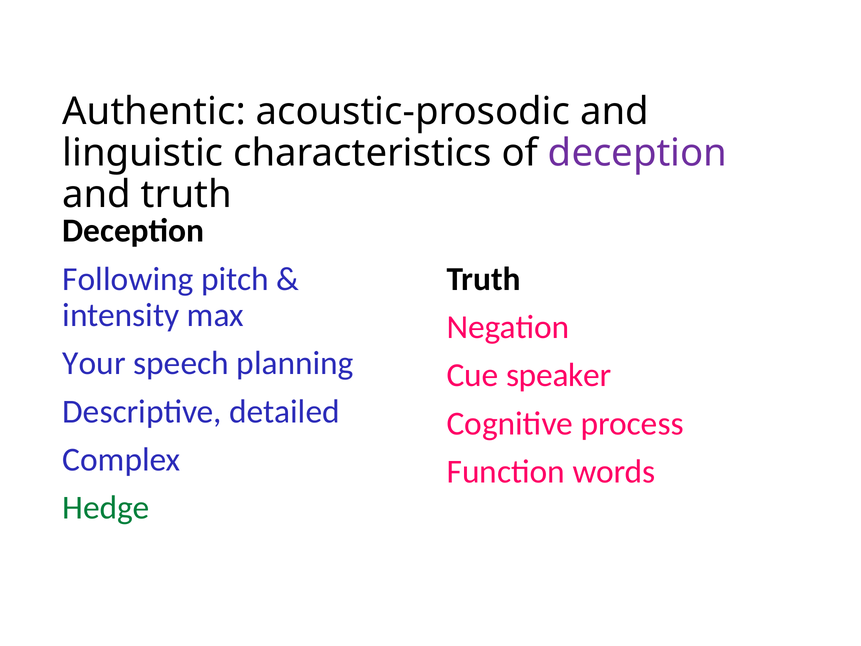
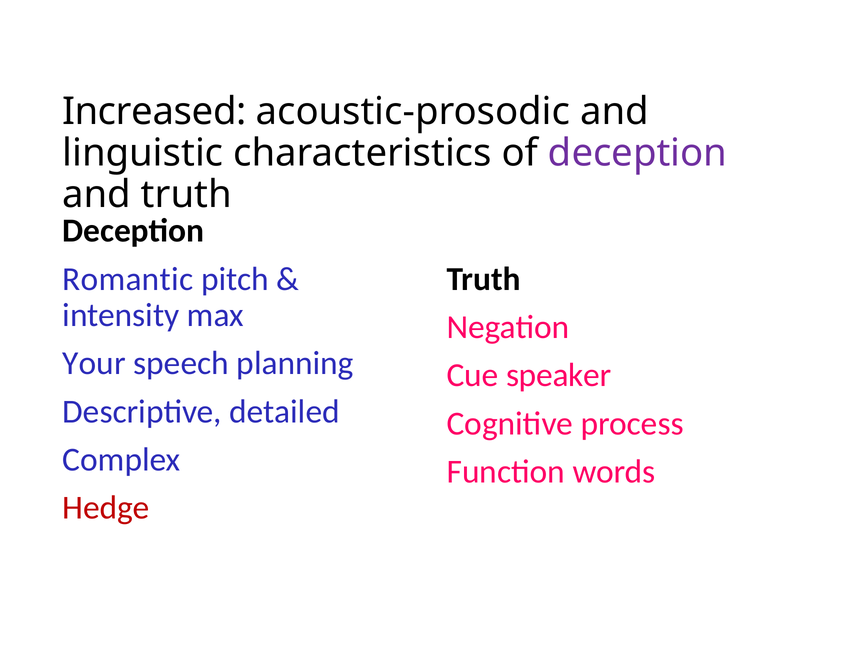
Authentic: Authentic -> Increased (154, 112)
Following: Following -> Romantic (128, 279)
Hedge colour: green -> red (106, 508)
